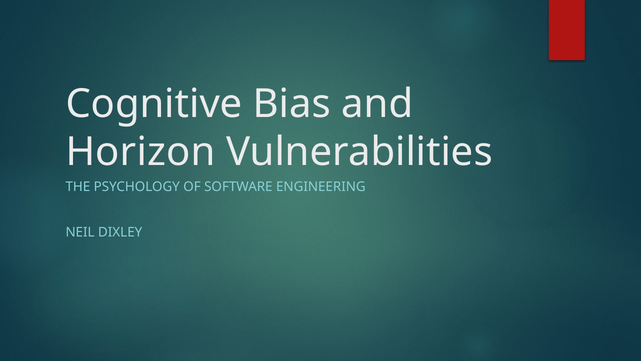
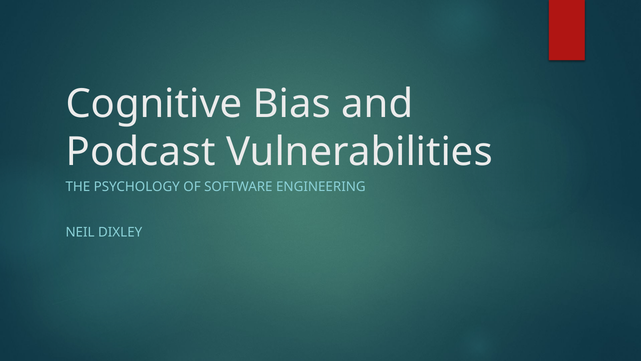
Horizon: Horizon -> Podcast (141, 152)
